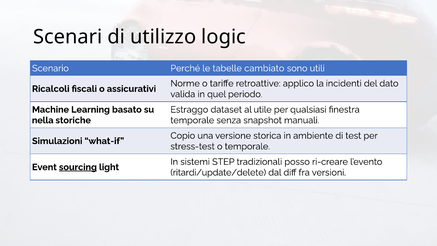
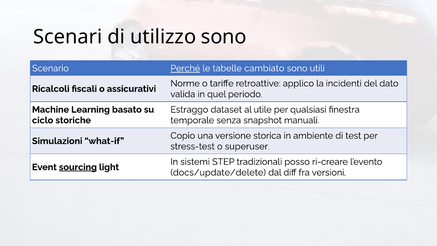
utilizzo logic: logic -> sono (224, 37)
Perché underline: none -> present (185, 68)
nella: nella -> ciclo (43, 120)
o temporale: temporale -> superuser (247, 146)
ritardi/update/delete: ritardi/update/delete -> docs/update/delete (218, 172)
